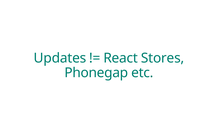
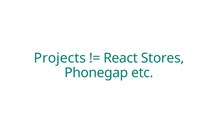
Updates: Updates -> Projects (60, 58)
